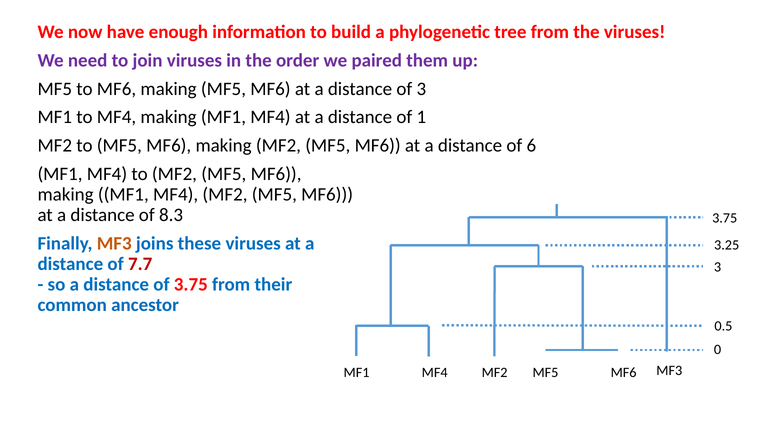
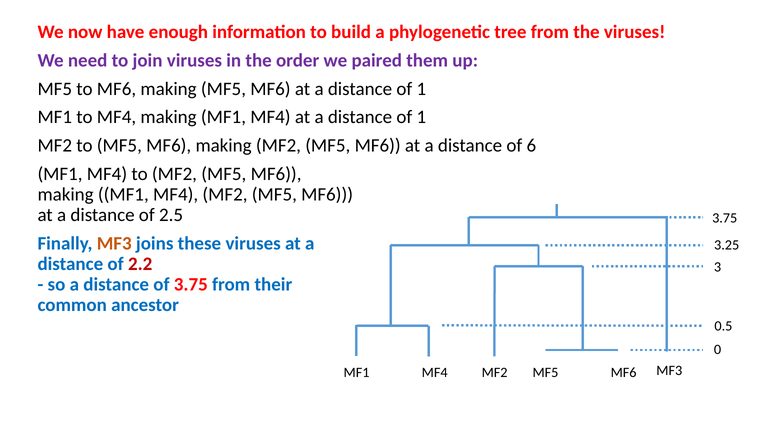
3: 3 -> 1 (421, 89)
8.3: 8.3 -> 2.5 (171, 215)
7.7: 7.7 -> 2.2 (140, 264)
